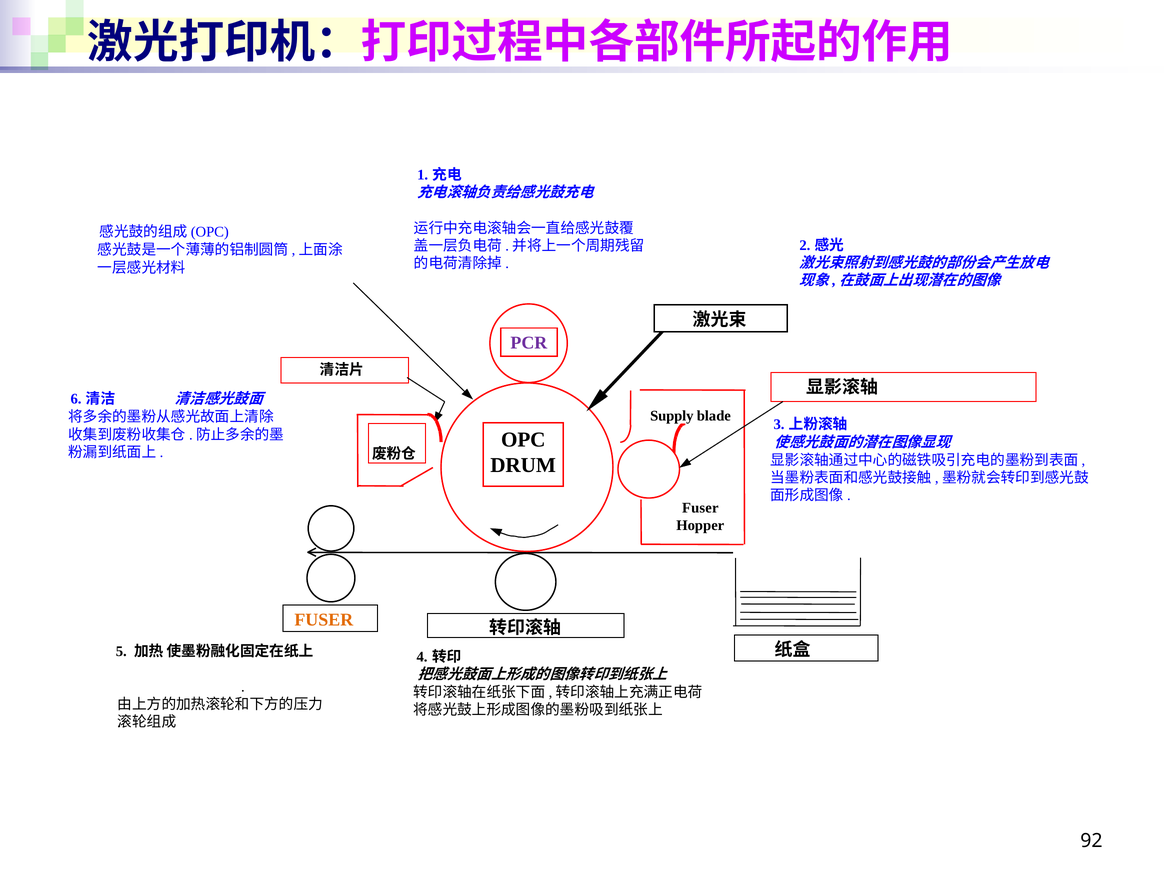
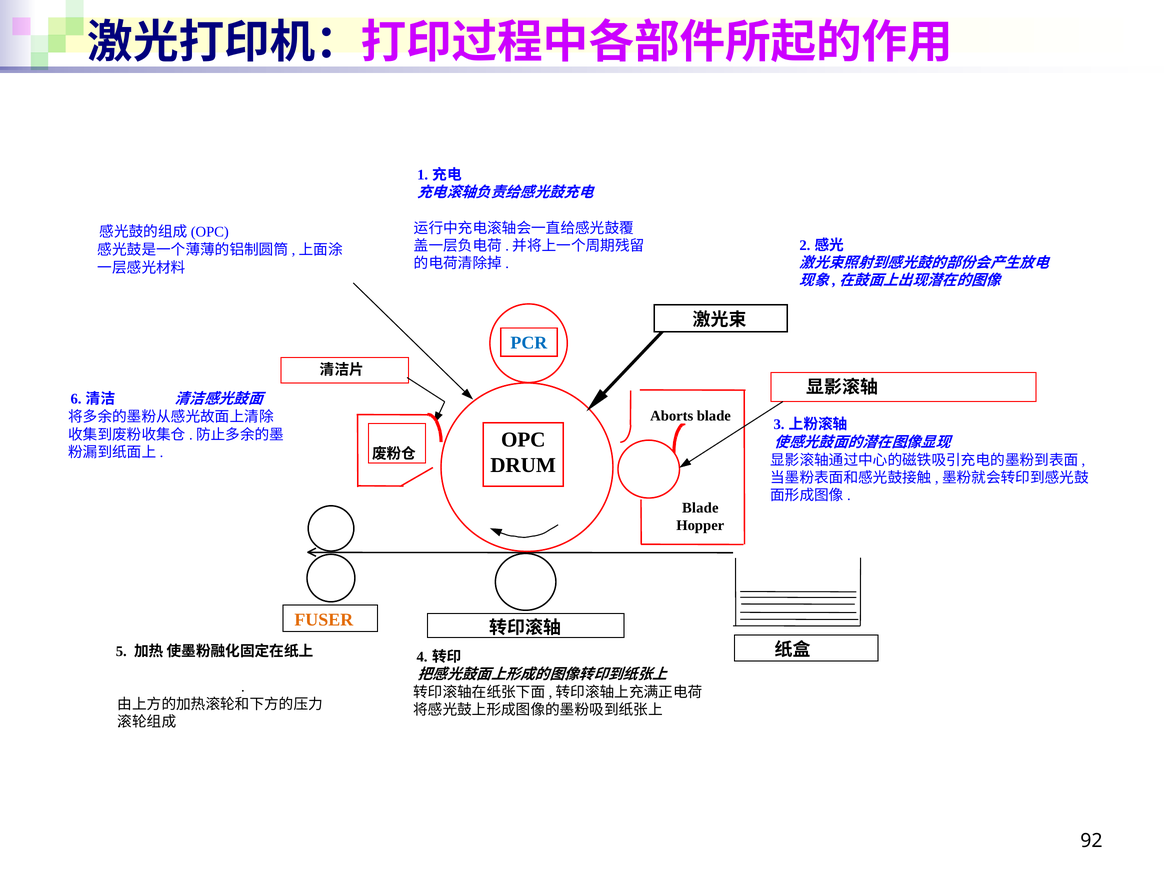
PCR colour: purple -> blue (529, 343)
Supply: Supply -> Aborts (672, 416)
Fuser: Fuser -> Blade (700, 508)
